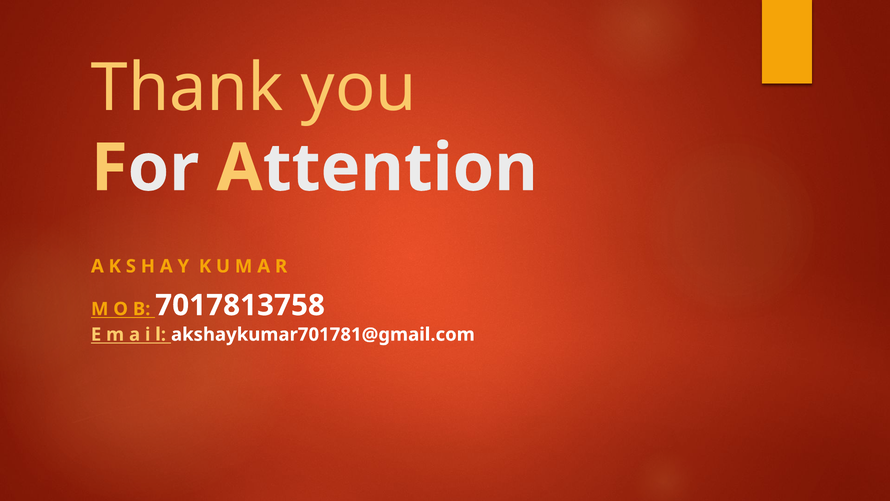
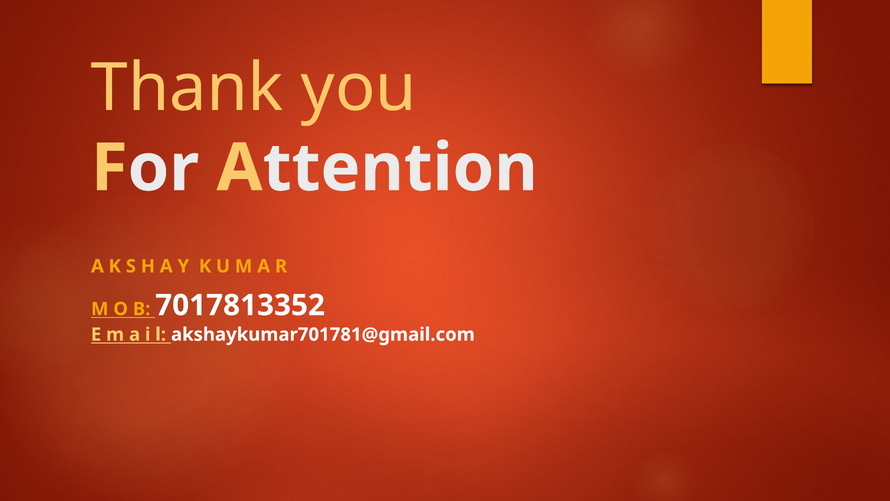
7017813758: 7017813758 -> 7017813352 (240, 305)
